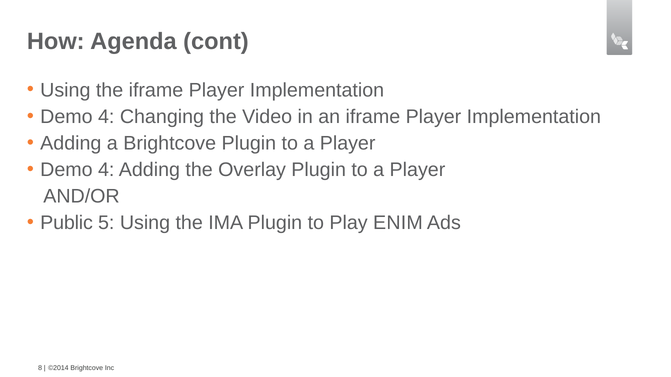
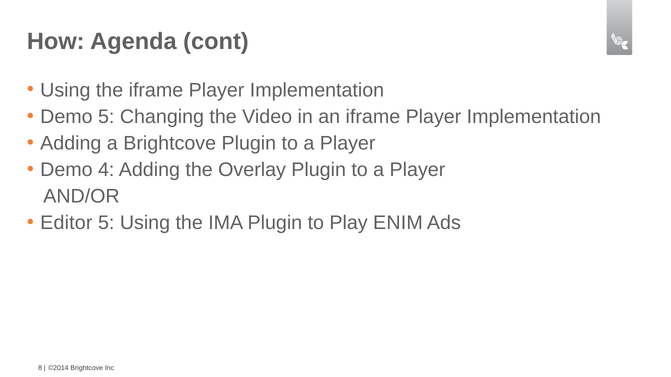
4: 4 -> 5 (106, 117)
Public: Public -> Editor (66, 223)
